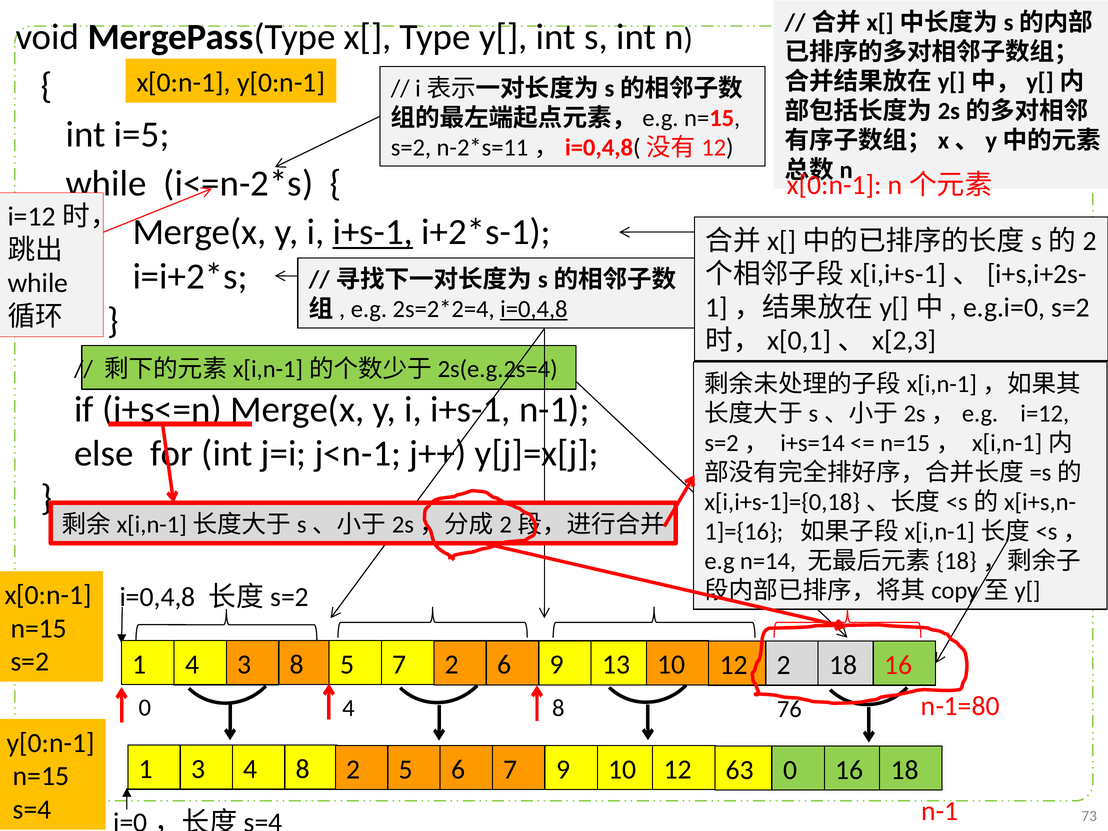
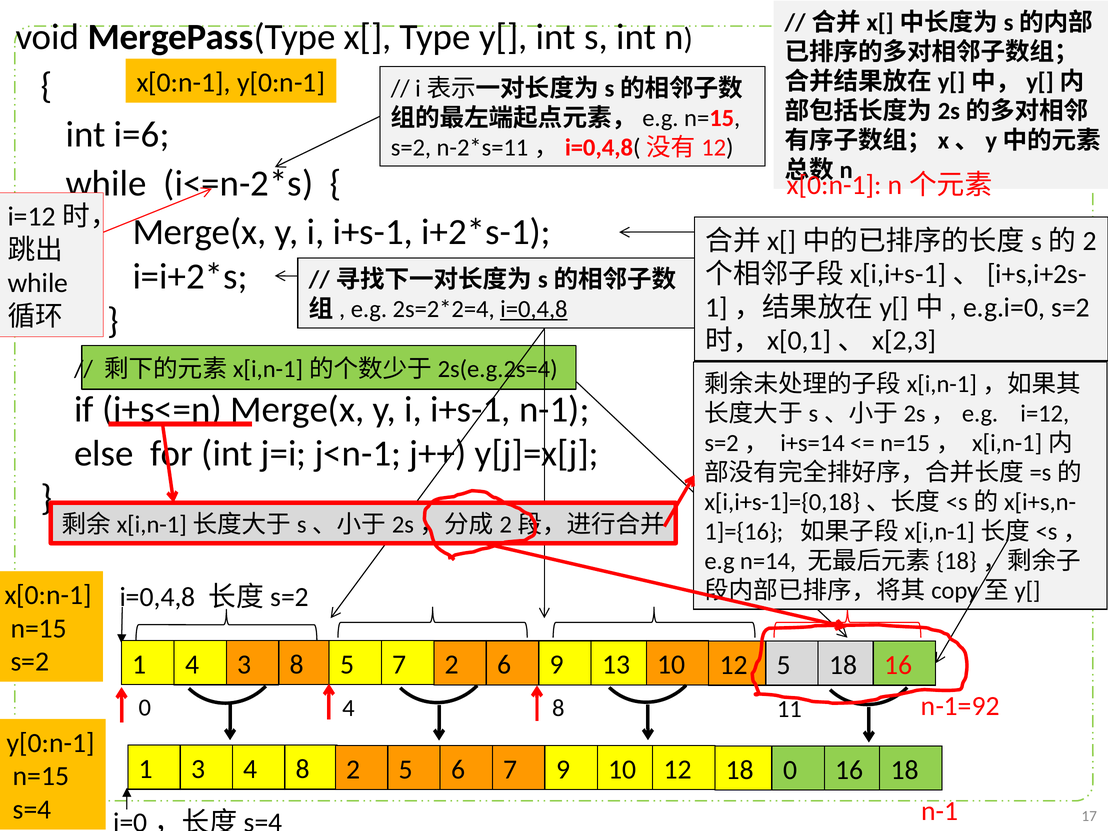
i=5: i=5 -> i=6 (142, 135)
i+s-1 underline: present -> none (373, 232)
12 2: 2 -> 5 (784, 665)
n-1=80: n-1=80 -> n-1=92 (960, 706)
76: 76 -> 11 (789, 709)
12 63: 63 -> 18 (740, 770)
73: 73 -> 17 (1089, 816)
